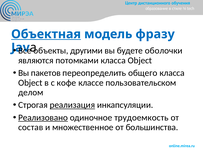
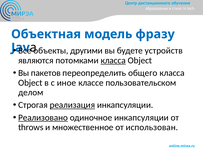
Объектная underline: present -> none (46, 34)
оболочки: оболочки -> устройств (164, 51)
класса underline: none -> present (113, 61)
кофе: кофе -> иное (66, 83)
одиночное трудоемкость: трудоемкость -> инкапсуляции (141, 118)
состав: состав -> throws (31, 127)
большинства: большинства -> использован (152, 127)
